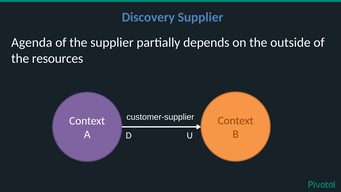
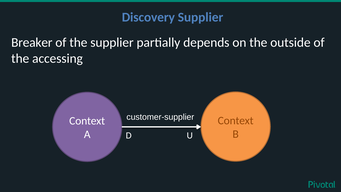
Agenda: Agenda -> Breaker (32, 43)
resources: resources -> accessing (57, 58)
